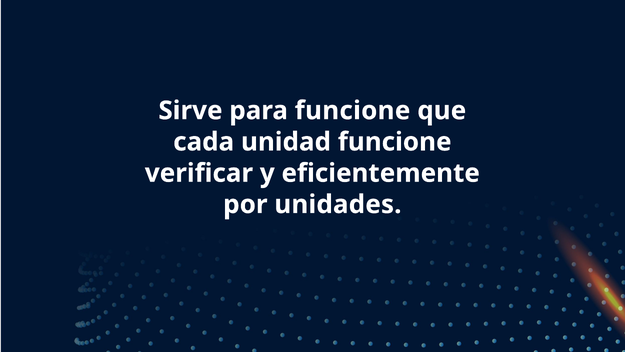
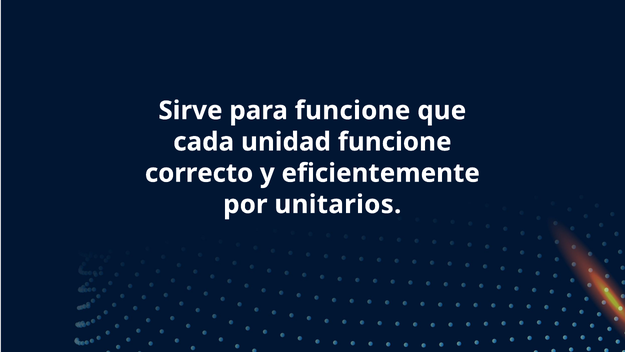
verificar: verificar -> correcto (199, 173)
unidades: unidades -> unitarios (338, 204)
